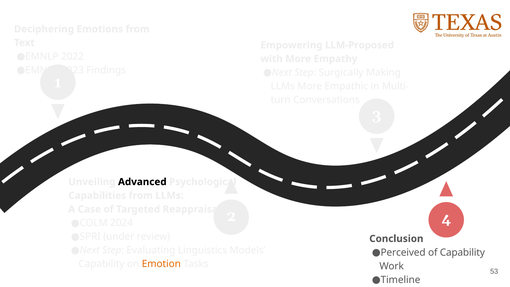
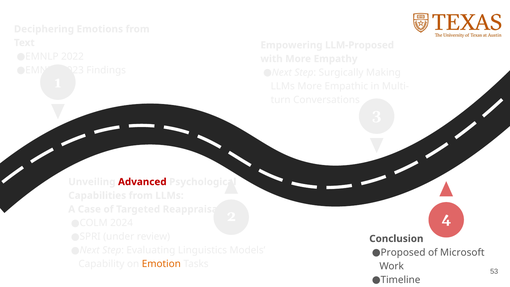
Advanced colour: black -> red (142, 182)
Perceived: Perceived -> Proposed (403, 252)
of Capability: Capability -> Microsoft (462, 252)
